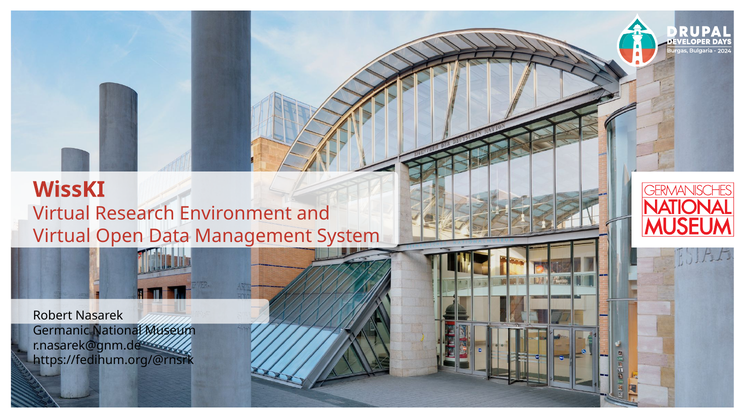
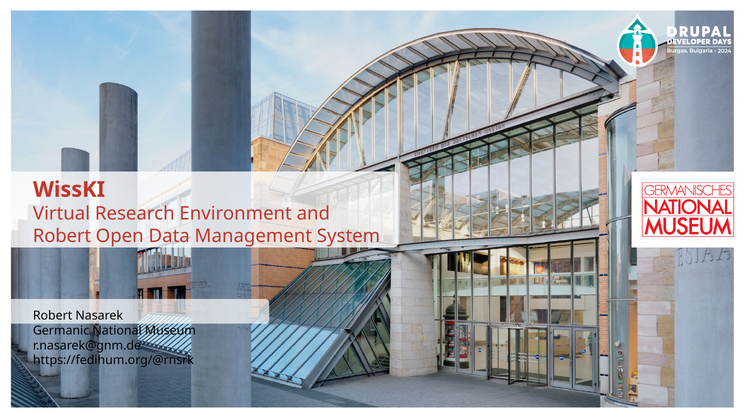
Virtual: Virtual -> Robert (62, 236)
